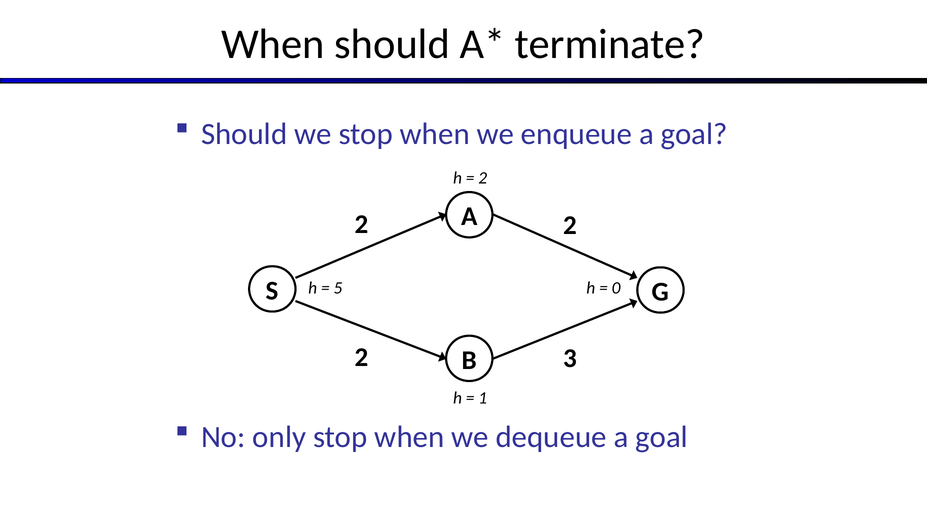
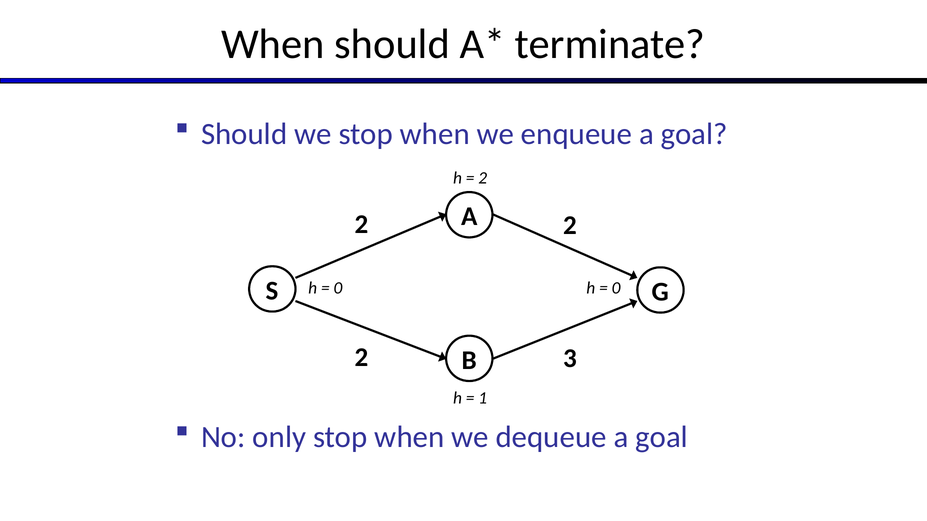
5: 5 -> 0 (338, 288)
